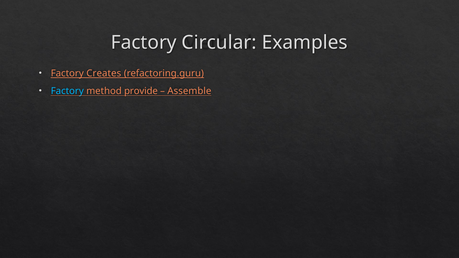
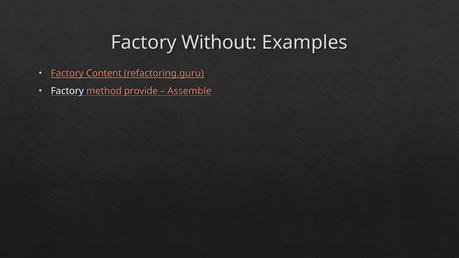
Circular: Circular -> Without (219, 43)
Creates: Creates -> Content (104, 73)
Factory colour: light blue -> white (67, 91)
